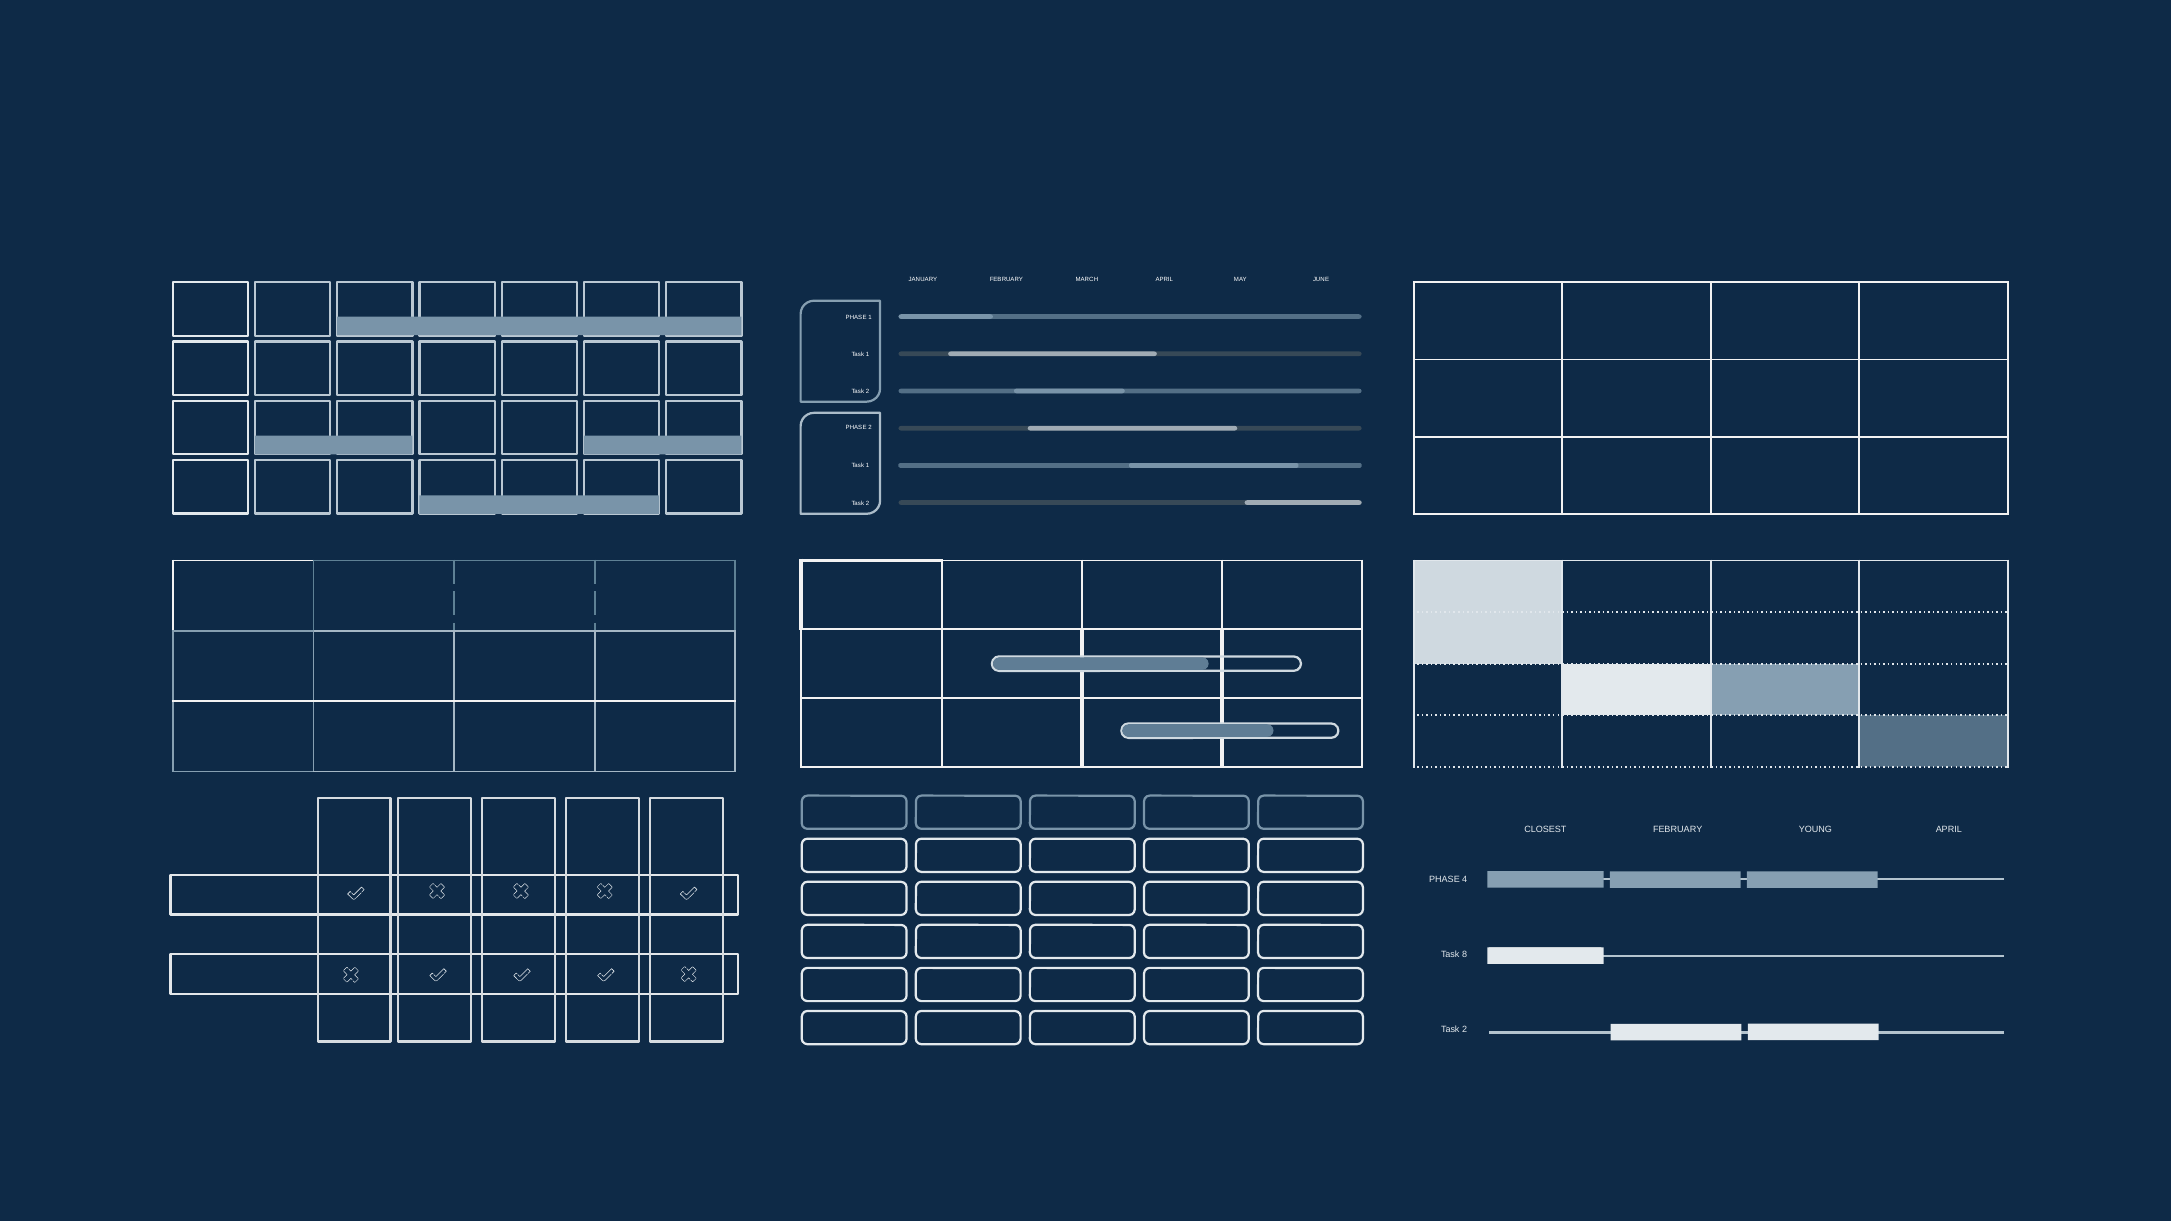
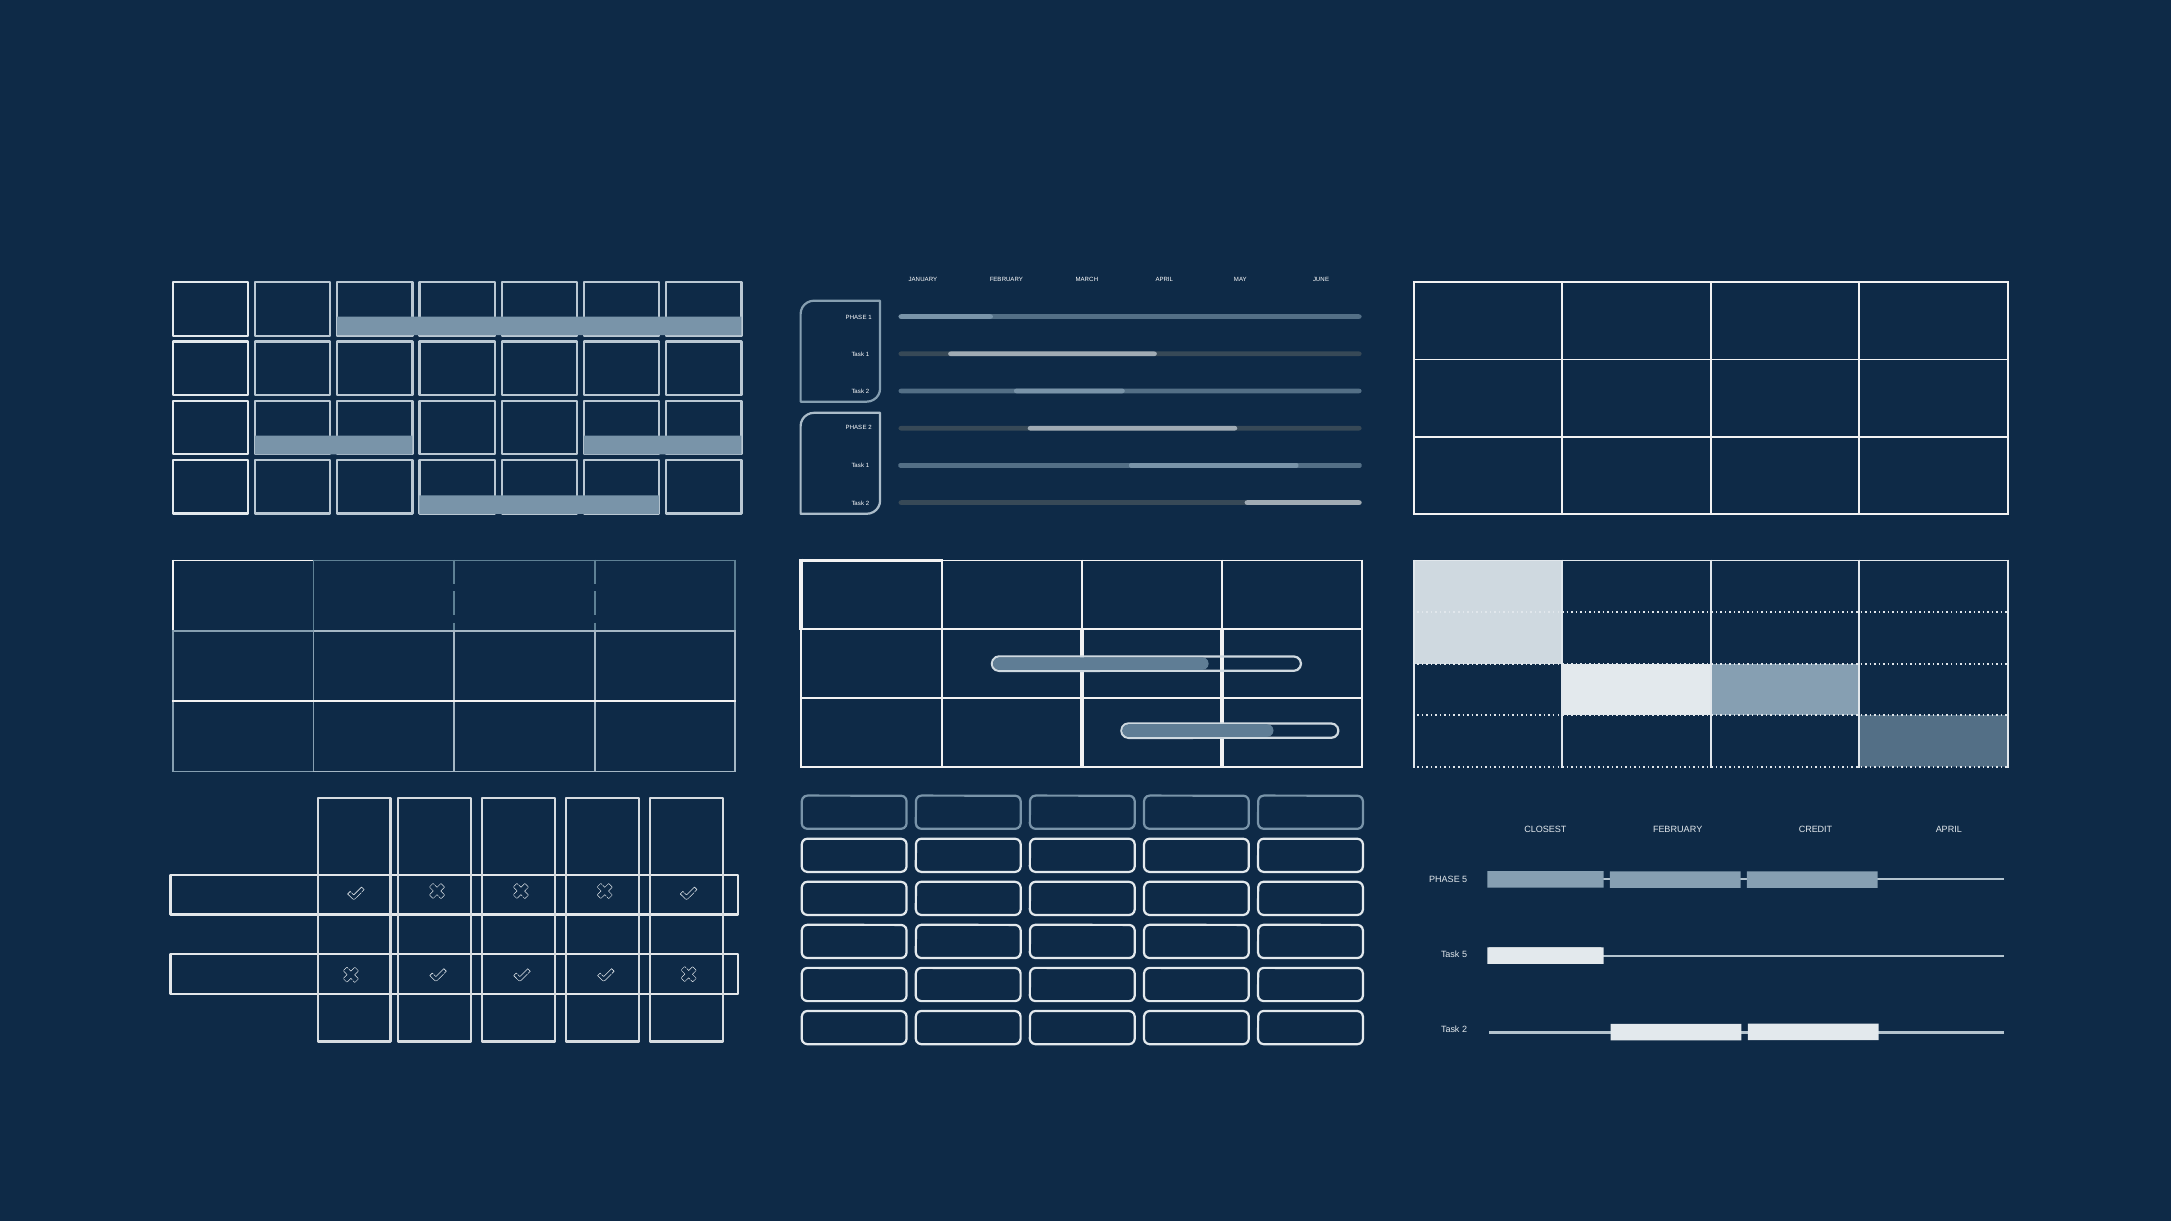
YOUNG: YOUNG -> CREDIT (1815, 830)
PHASE 4: 4 -> 5 (1465, 880)
Task 8: 8 -> 5 (1465, 955)
